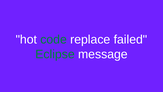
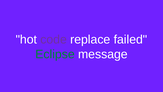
code colour: green -> purple (54, 39)
